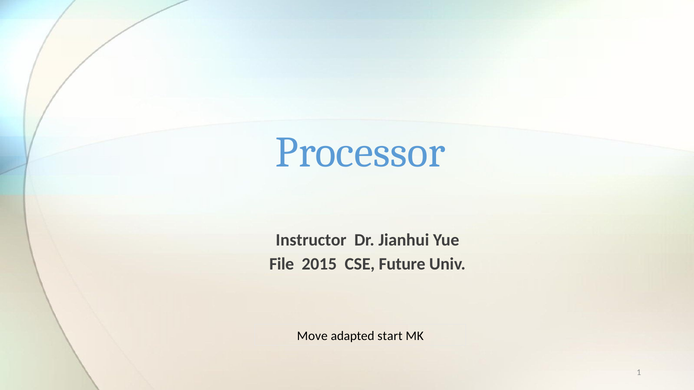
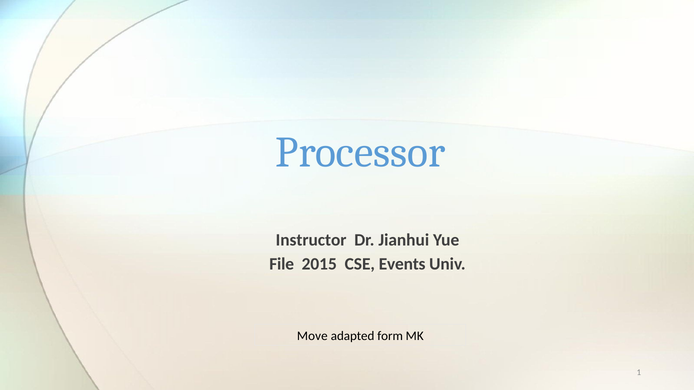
Future: Future -> Events (402, 264)
start: start -> form (390, 336)
